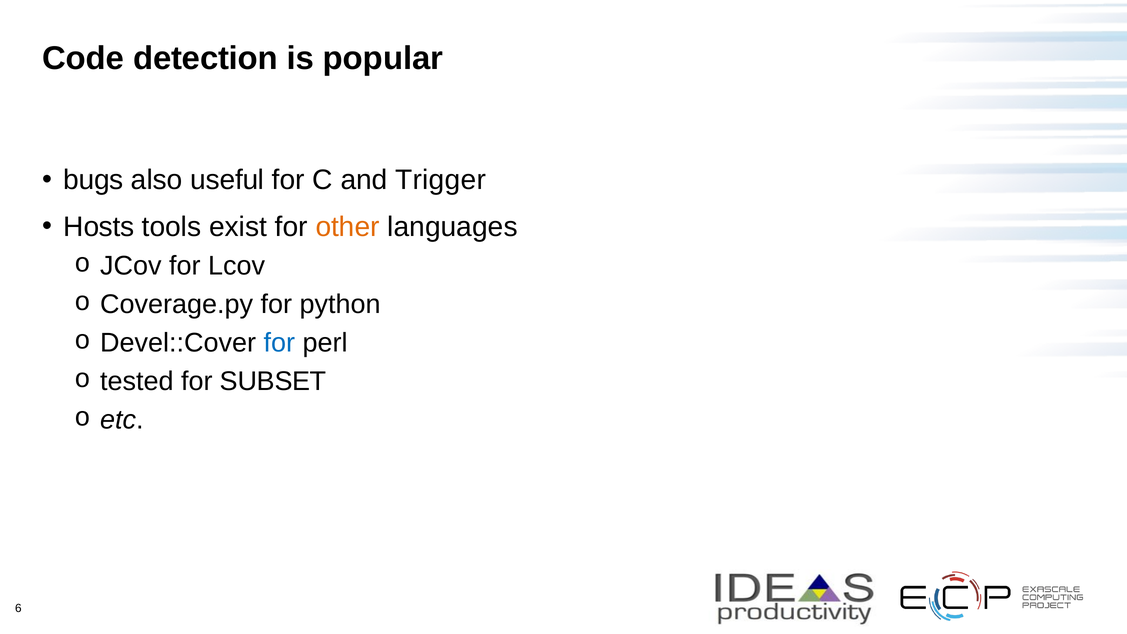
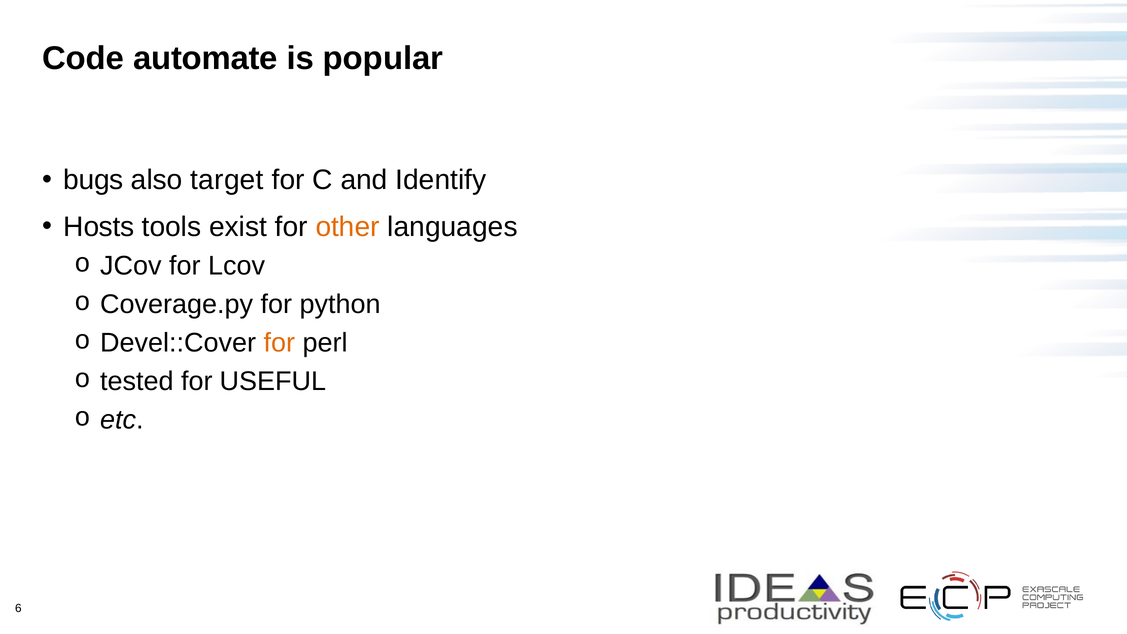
detection: detection -> automate (206, 58)
useful: useful -> target (227, 180)
Trigger: Trigger -> Identify (441, 180)
for colour: blue -> orange (279, 343)
SUBSET: SUBSET -> USEFUL (273, 382)
